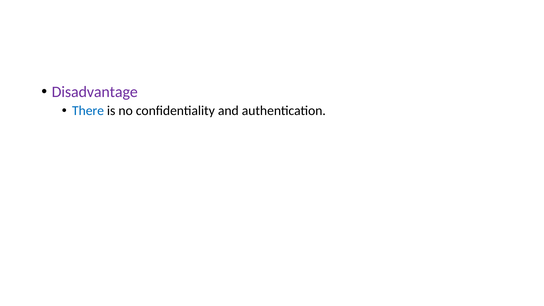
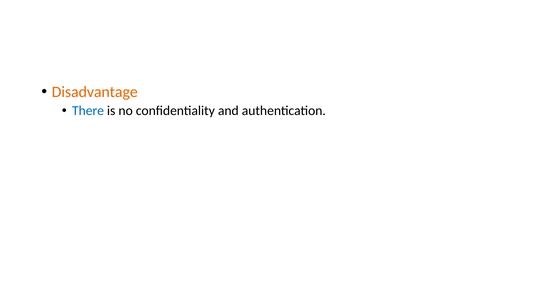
Disadvantage colour: purple -> orange (95, 92)
